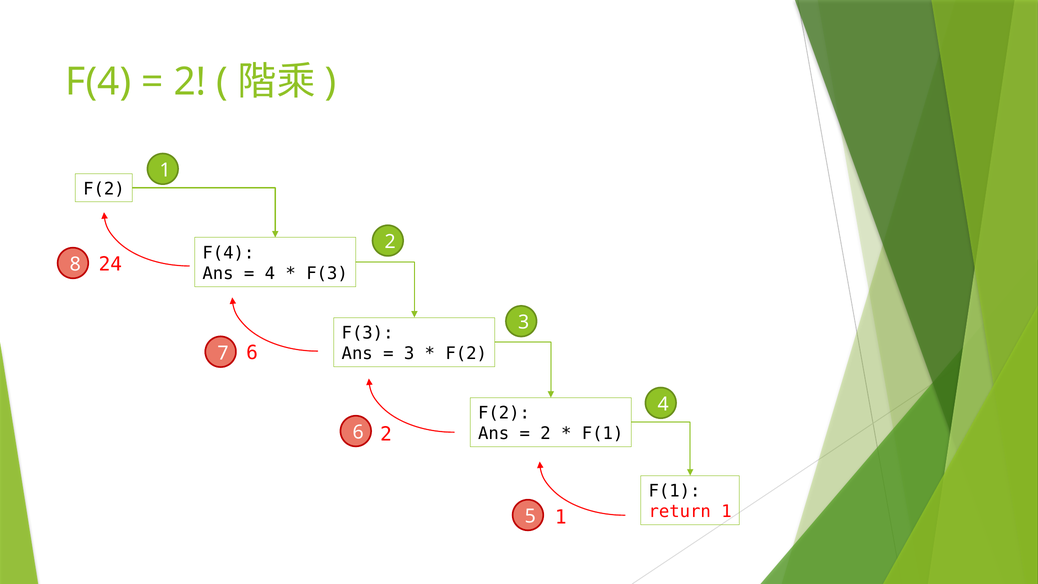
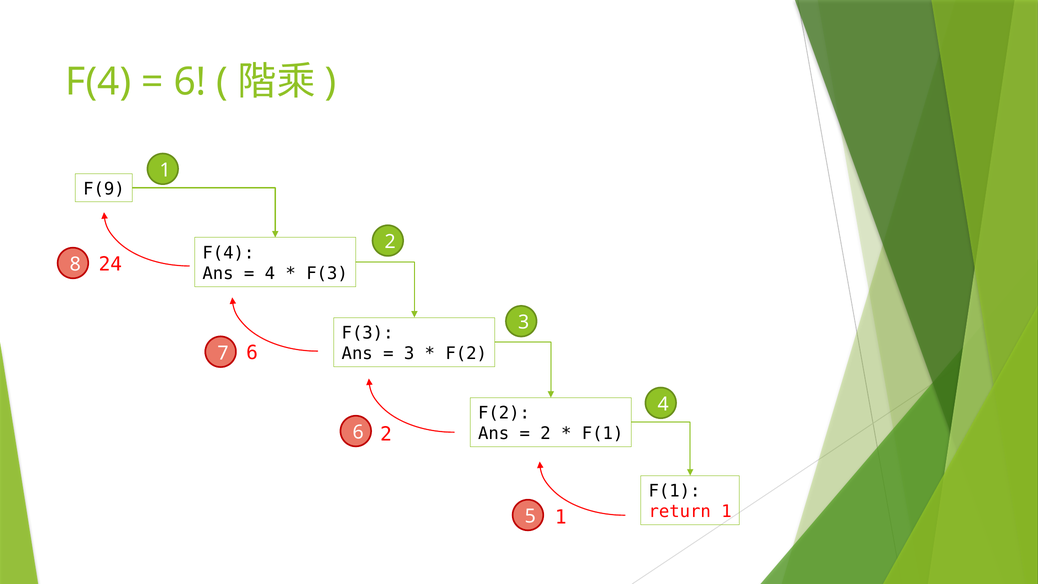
2: 2 -> 6 (190, 82)
F(2: F(2 -> F(9 (104, 189)
